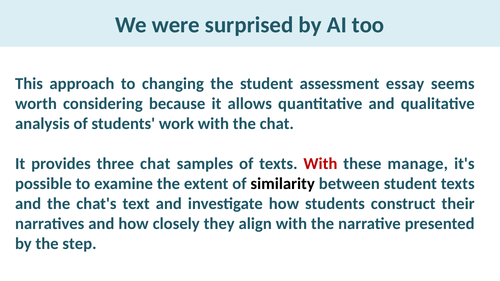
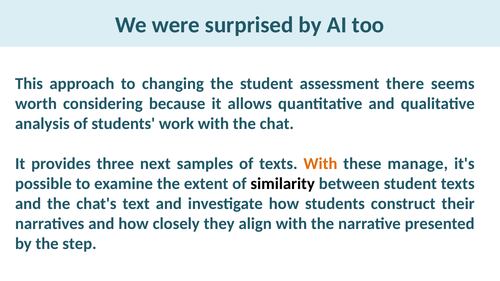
essay: essay -> there (405, 84)
three chat: chat -> next (155, 164)
With colour: red -> orange (320, 164)
